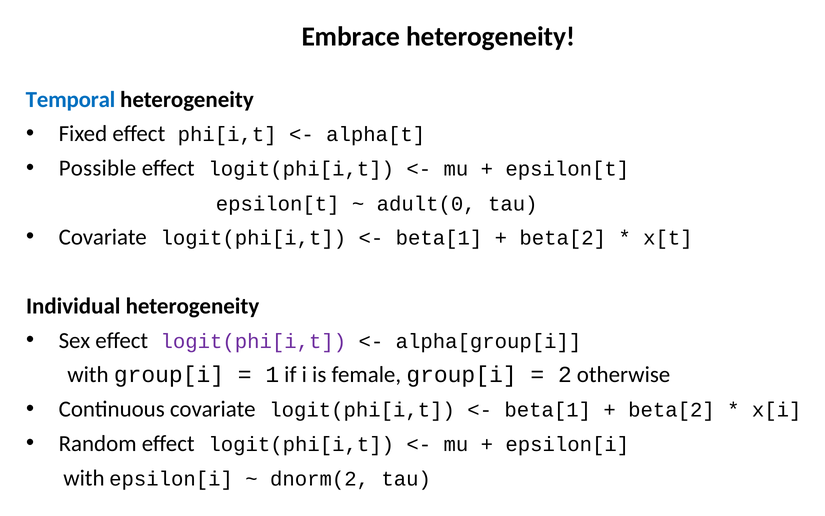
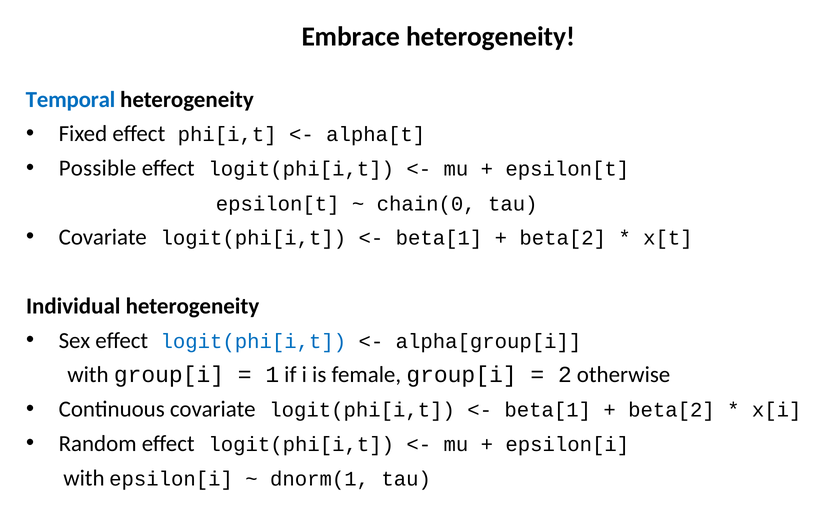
adult(0: adult(0 -> chain(0 (426, 204)
logit(phi[i,t colour: purple -> blue (253, 341)
dnorm(2: dnorm(2 -> dnorm(1 (320, 479)
